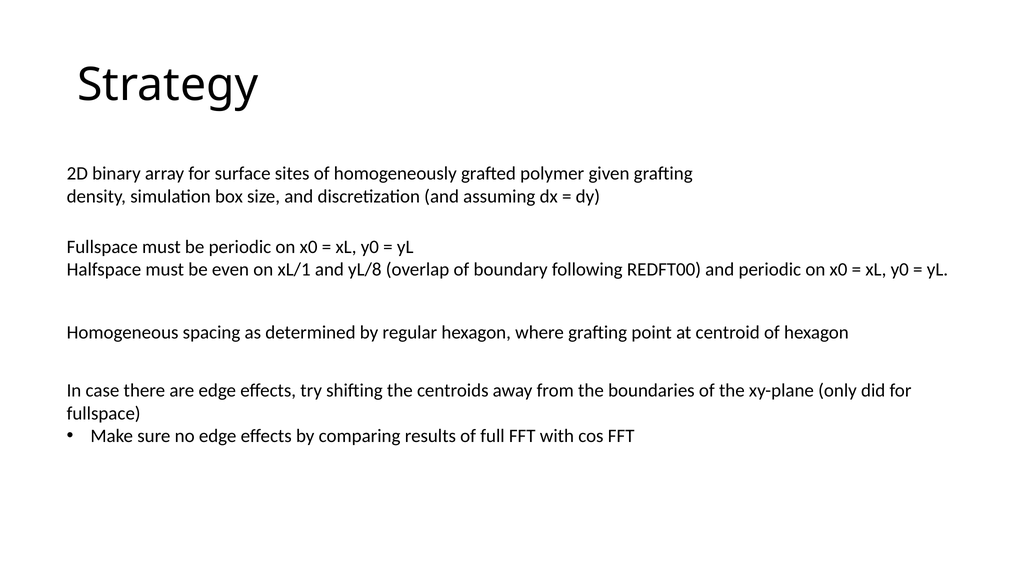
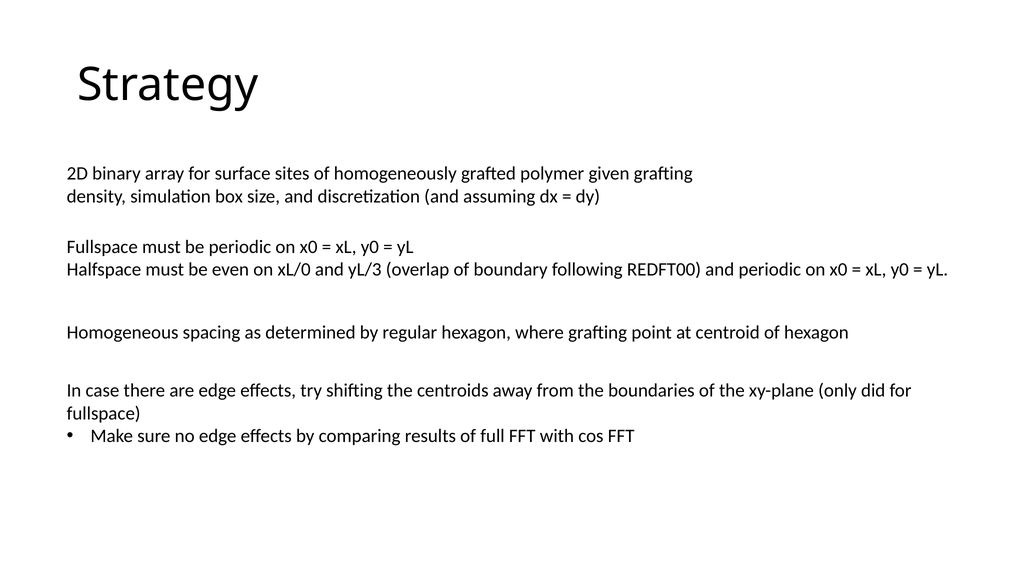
xL/1: xL/1 -> xL/0 (294, 269)
yL/8: yL/8 -> yL/3 (365, 269)
